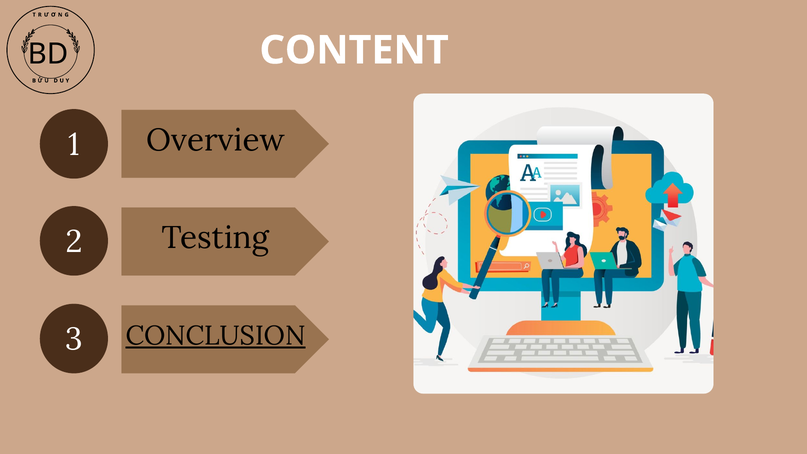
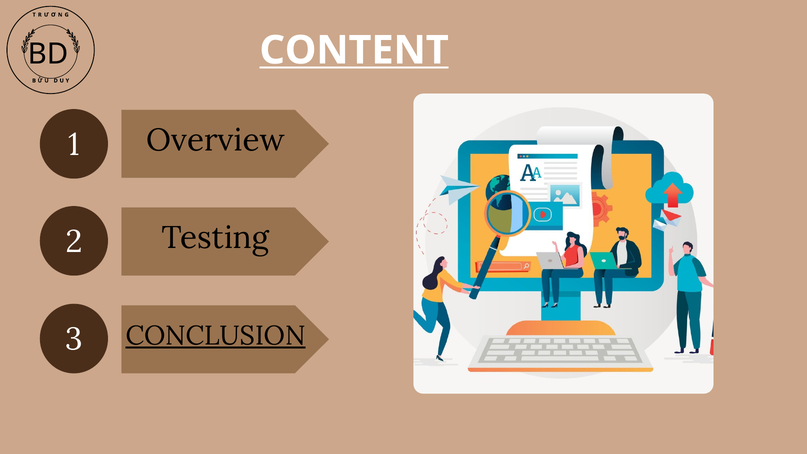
CONTENT underline: none -> present (354, 50)
